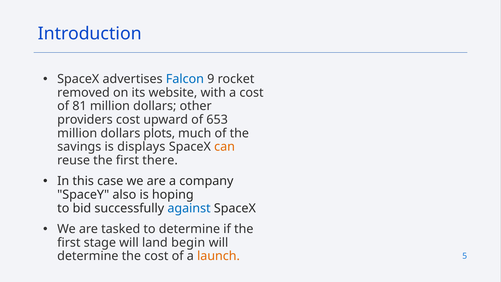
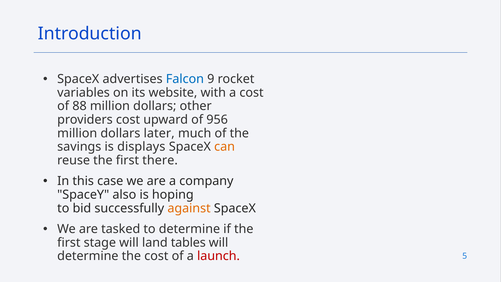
removed: removed -> variables (84, 93)
81: 81 -> 88 (80, 106)
653: 653 -> 956 (217, 120)
plots: plots -> later (159, 133)
against colour: blue -> orange (189, 208)
begin: begin -> tables (188, 242)
launch colour: orange -> red (219, 256)
